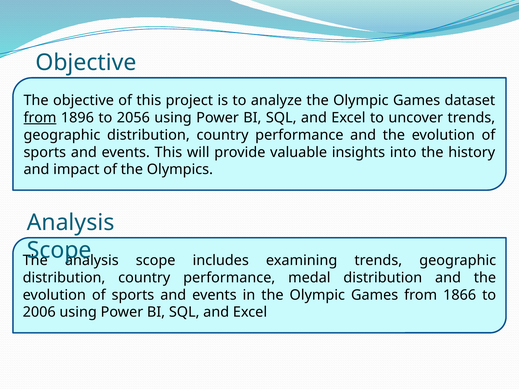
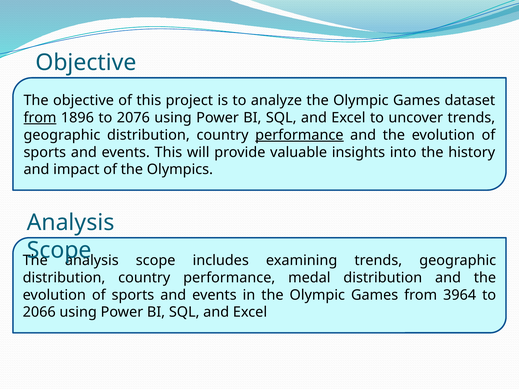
2056: 2056 -> 2076 (133, 118)
performance underline: none -> present (299, 135)
1866: 1866 -> 3964 (460, 295)
2006: 2006 -> 2066 (39, 312)
